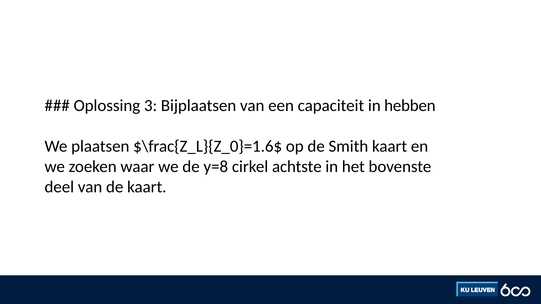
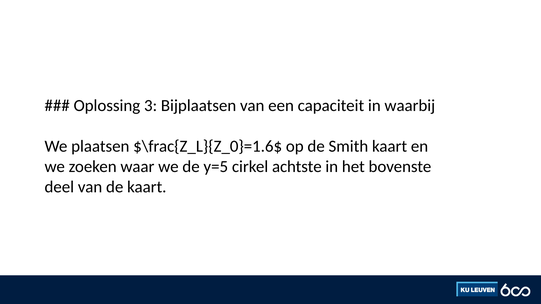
hebben: hebben -> waarbij (410, 106)
y=8: y=8 -> y=5 (216, 167)
